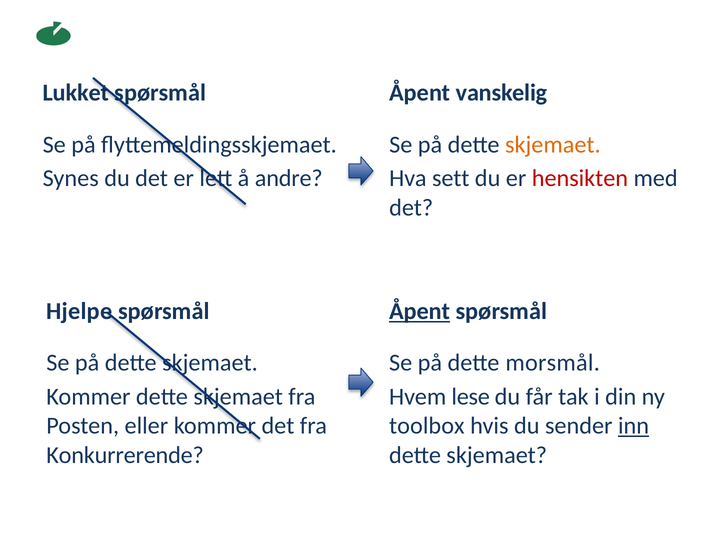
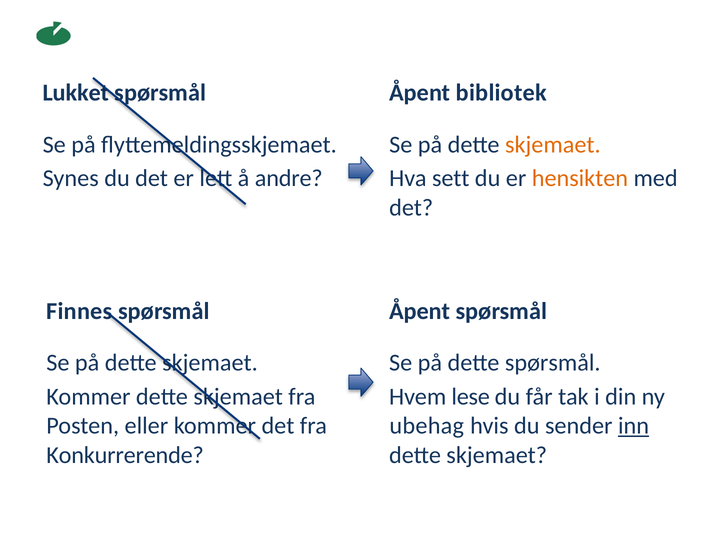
vanskelig: vanskelig -> bibliotek (501, 93)
hensikten colour: red -> orange (580, 178)
Hjelpe: Hjelpe -> Finnes (79, 311)
Åpent underline: present -> none (420, 311)
dette morsmål: morsmål -> spørsmål (553, 363)
toolbox: toolbox -> ubehag (427, 426)
